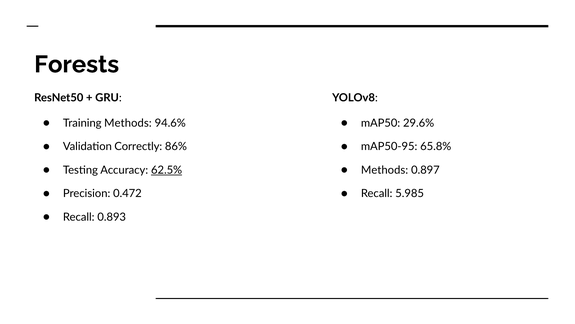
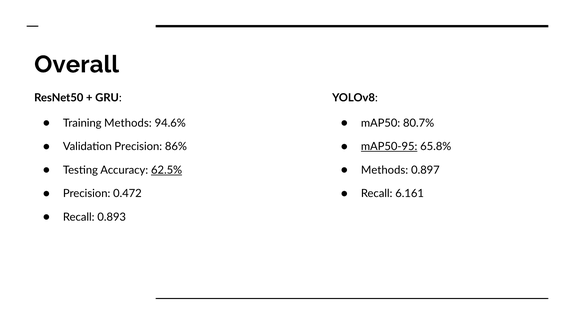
Forests: Forests -> Overall (77, 64)
29.6%: 29.6% -> 80.7% (419, 123)
Validation Correctly: Correctly -> Precision (138, 146)
mAP50-95 underline: none -> present (389, 146)
5.985: 5.985 -> 6.161 (410, 193)
